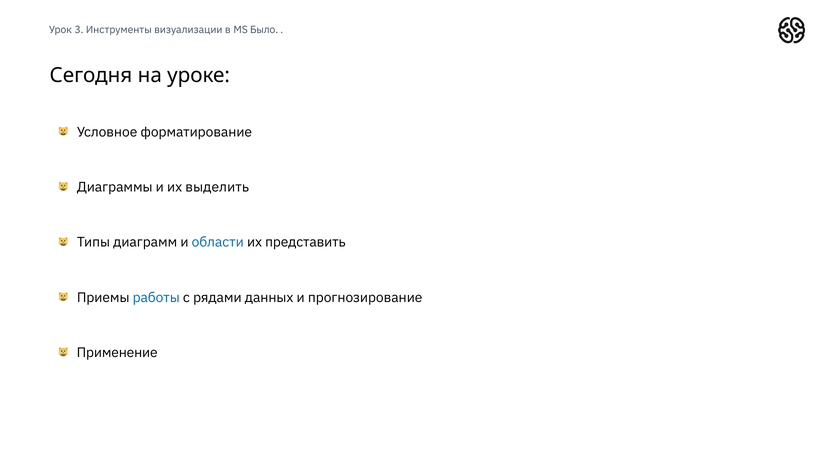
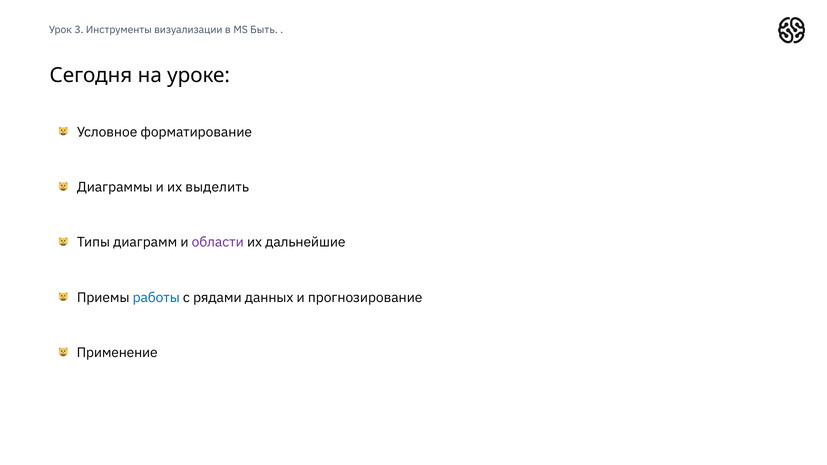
Было: Было -> Быть (264, 30)
области colour: blue -> purple (218, 243)
представить: представить -> дальнейшие (305, 243)
